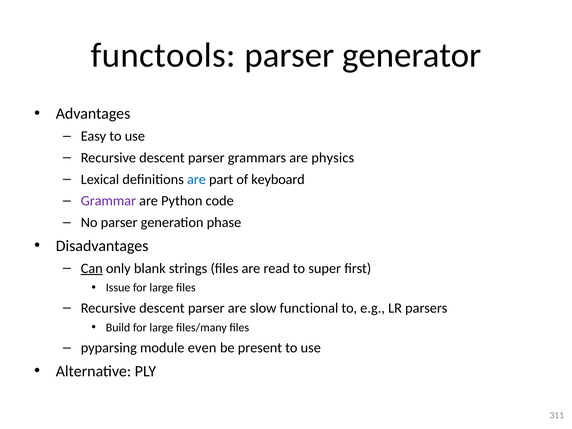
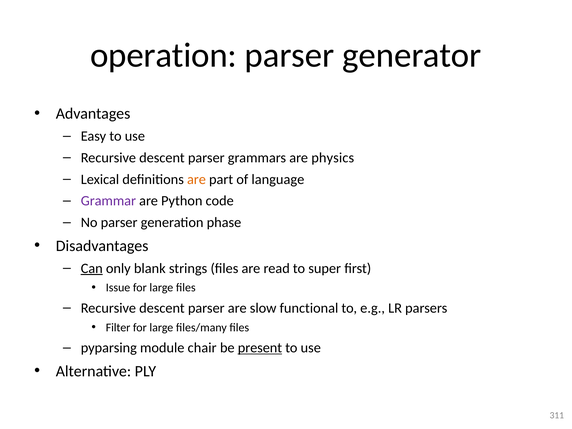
functools: functools -> operation (163, 55)
are colour: blue -> orange (196, 179)
keyboard: keyboard -> language (278, 179)
Build: Build -> Filter (118, 327)
even: even -> chair (202, 348)
present underline: none -> present (260, 348)
